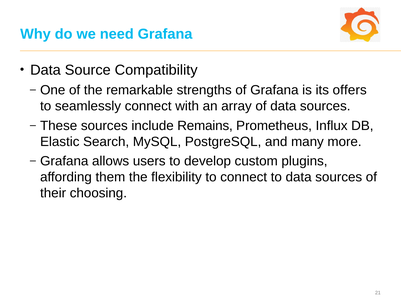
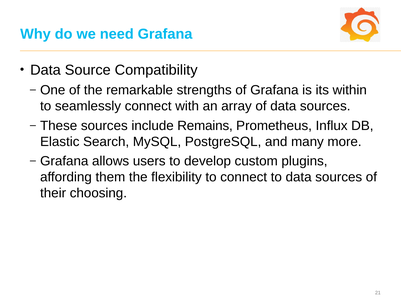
offers: offers -> within (350, 90)
